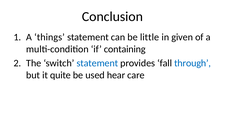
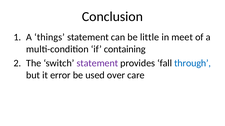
given: given -> meet (182, 37)
statement colour: blue -> purple (97, 63)
quite: quite -> error (60, 75)
hear: hear -> over (116, 75)
